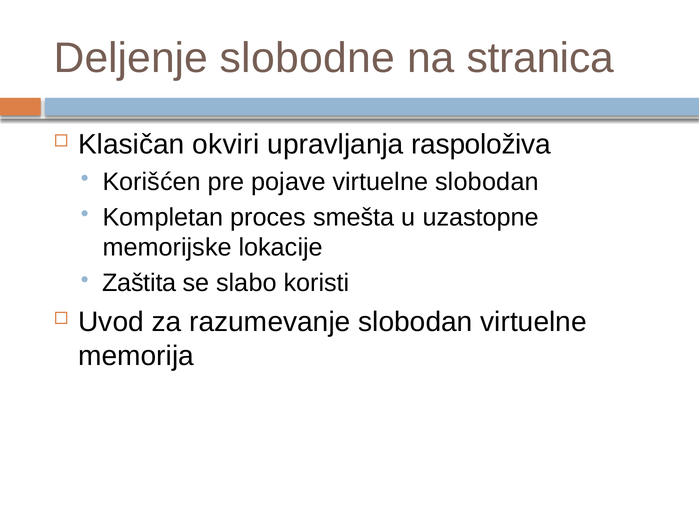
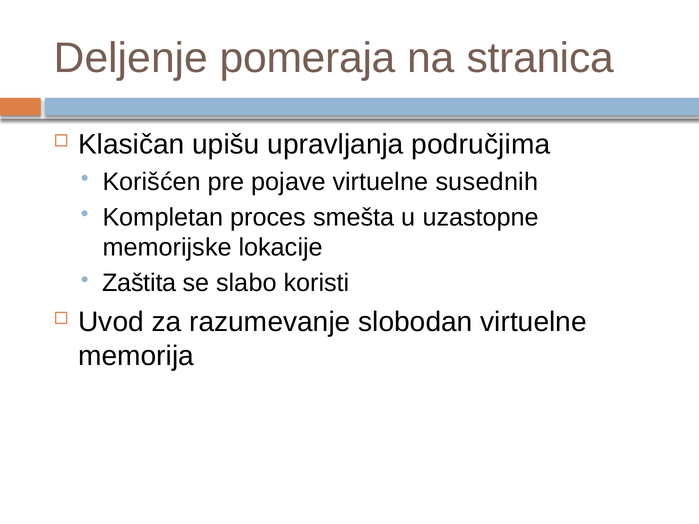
slobodne: slobodne -> pomeraja (308, 58)
okviri: okviri -> upišu (226, 145)
raspoloživa: raspoloživa -> područjima (481, 145)
virtuelne slobodan: slobodan -> susednih (487, 182)
